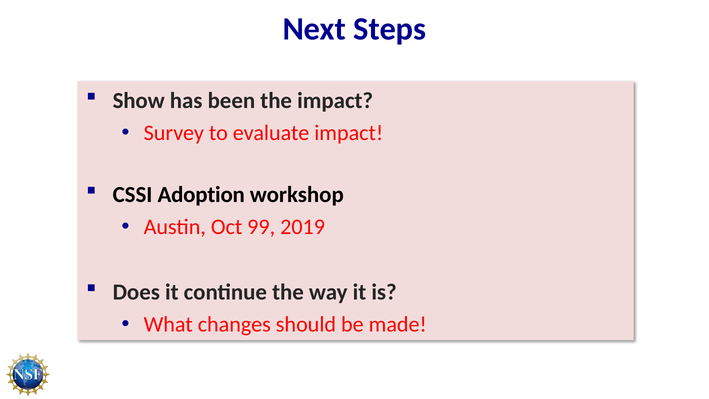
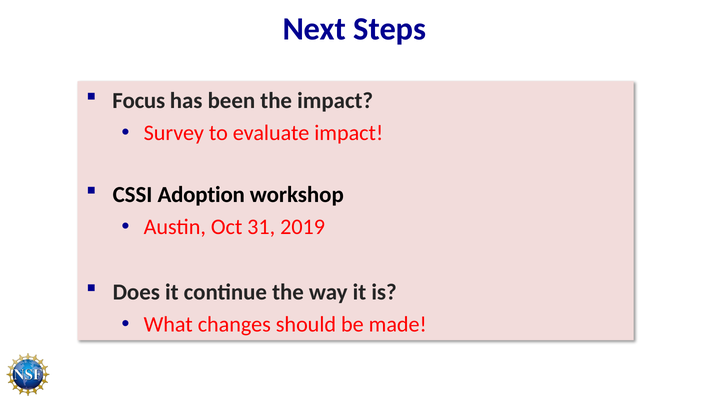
Show: Show -> Focus (139, 101)
99: 99 -> 31 (261, 227)
